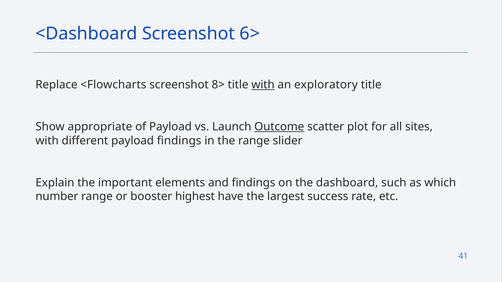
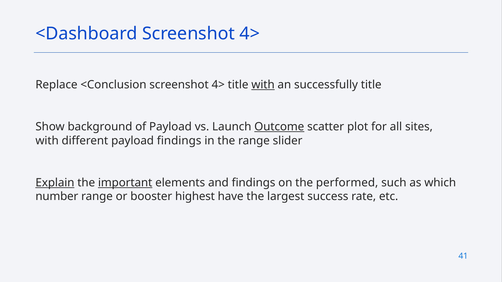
<Dashboard Screenshot 6>: 6> -> 4> (250, 34)
<Flowcharts: <Flowcharts -> <Conclusion (113, 85)
8>: 8> -> 4> (218, 85)
exploratory: exploratory -> successfully (326, 85)
appropriate: appropriate -> background (100, 127)
Explain underline: none -> present (55, 183)
important underline: none -> present (125, 183)
dashboard: dashboard -> performed (347, 183)
